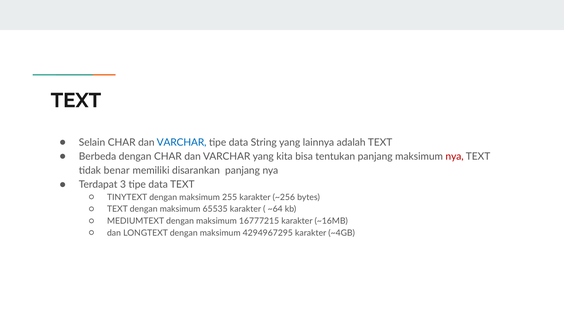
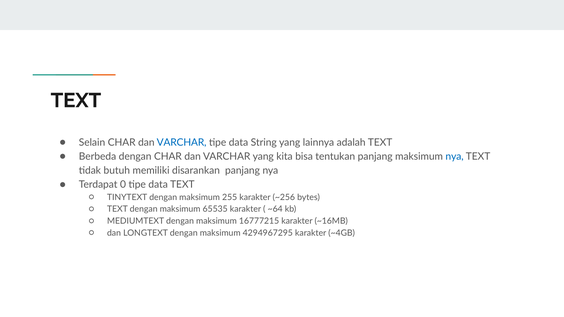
nya colour: red -> blue (455, 157)
benar: benar -> butuh (117, 171)
3: 3 -> 0 (123, 185)
